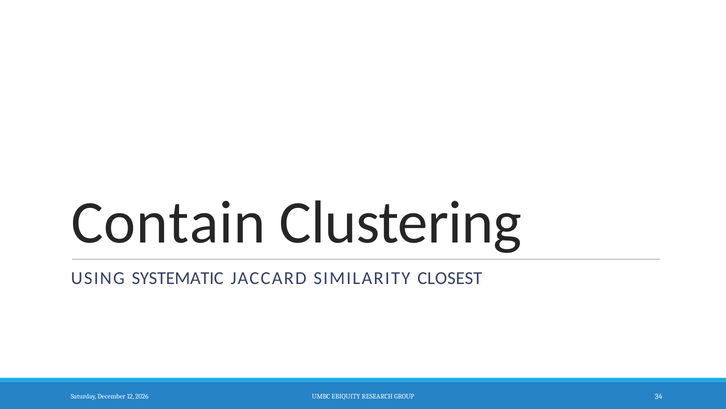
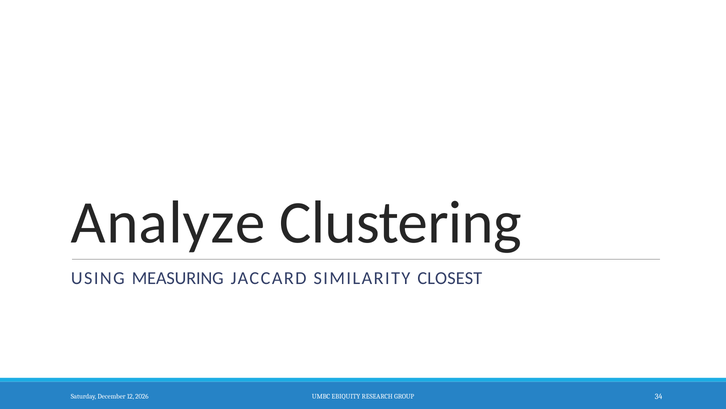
Contain: Contain -> Analyze (168, 222)
SYSTEMATIC: SYSTEMATIC -> MEASURING (178, 278)
